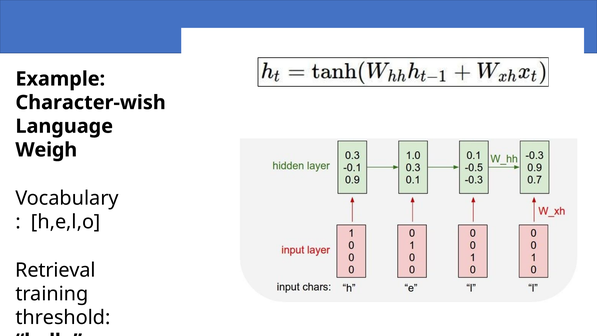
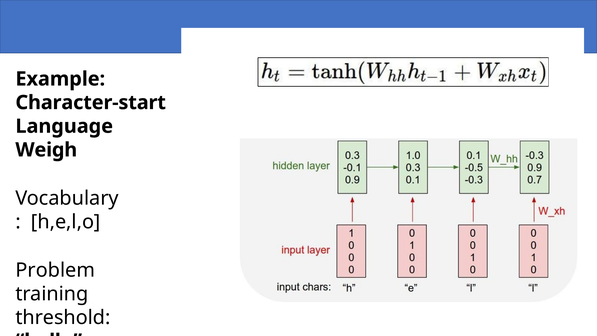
Character-wish: Character-wish -> Character-start (91, 103)
Retrieval: Retrieval -> Problem (55, 270)
